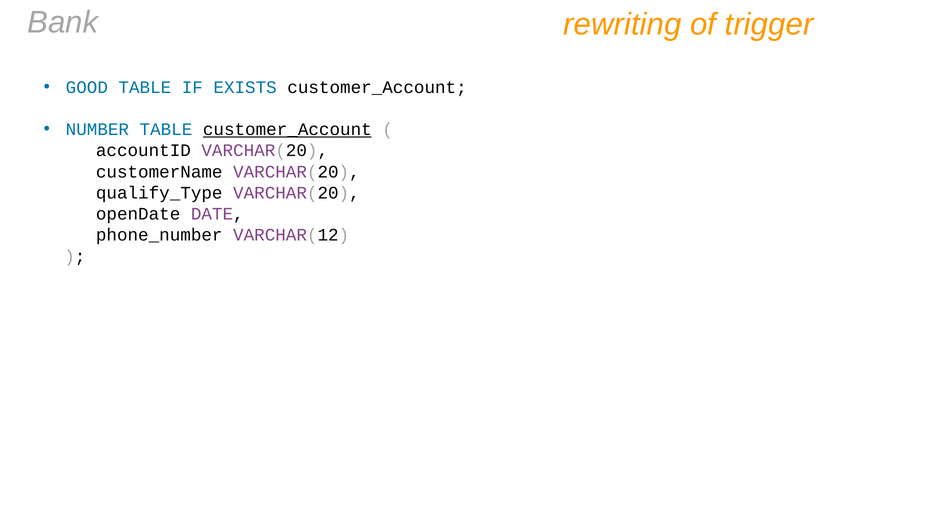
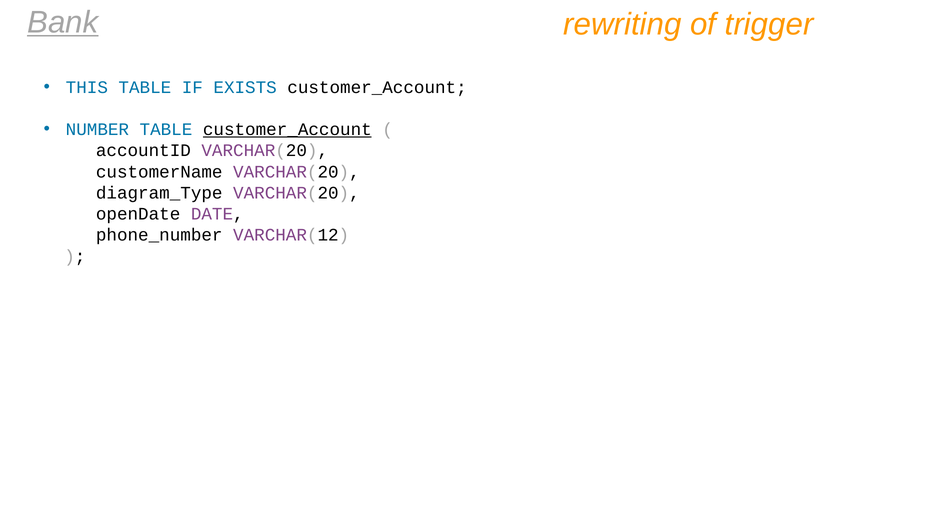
Bank underline: none -> present (63, 22)
GOOD: GOOD -> THIS (87, 87)
qualify_Type: qualify_Type -> diagram_Type (159, 193)
